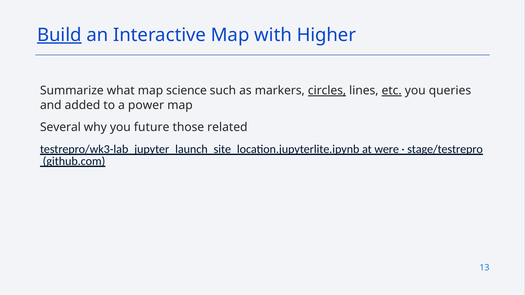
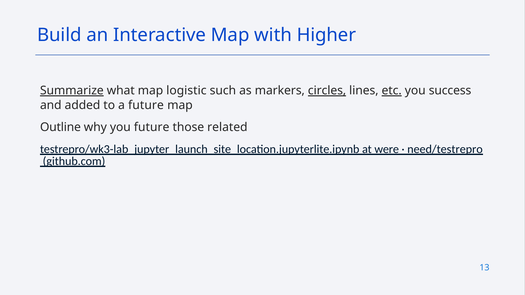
Build underline: present -> none (59, 35)
Summarize underline: none -> present (72, 91)
science: science -> logistic (186, 91)
queries: queries -> success (450, 91)
a power: power -> future (146, 105)
Several: Several -> Outline (60, 127)
stage/testrepro: stage/testrepro -> need/testrepro (445, 149)
